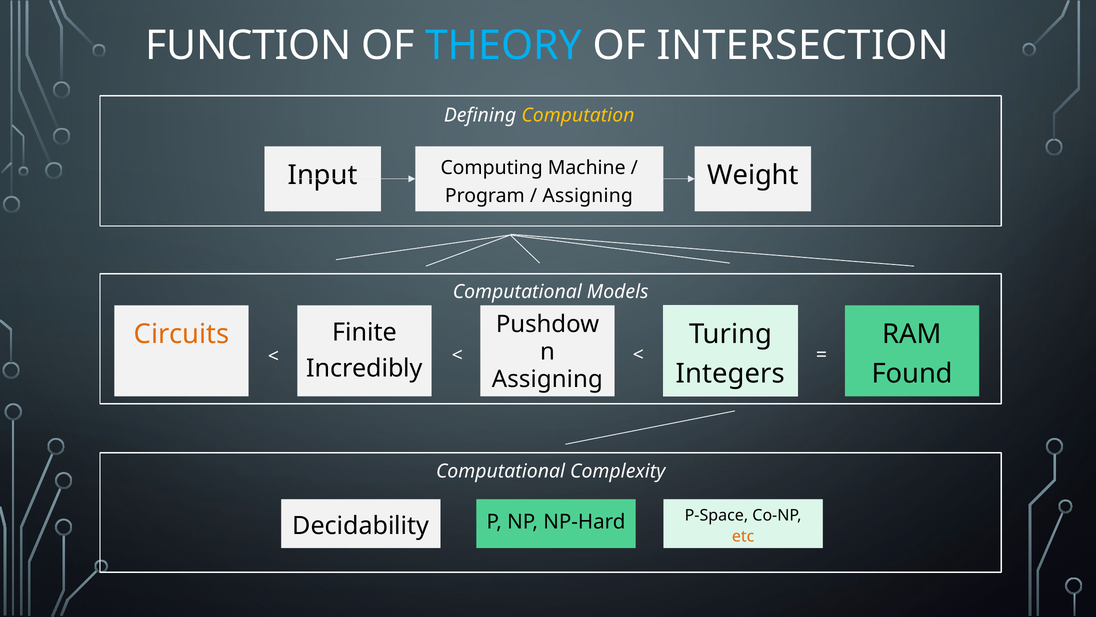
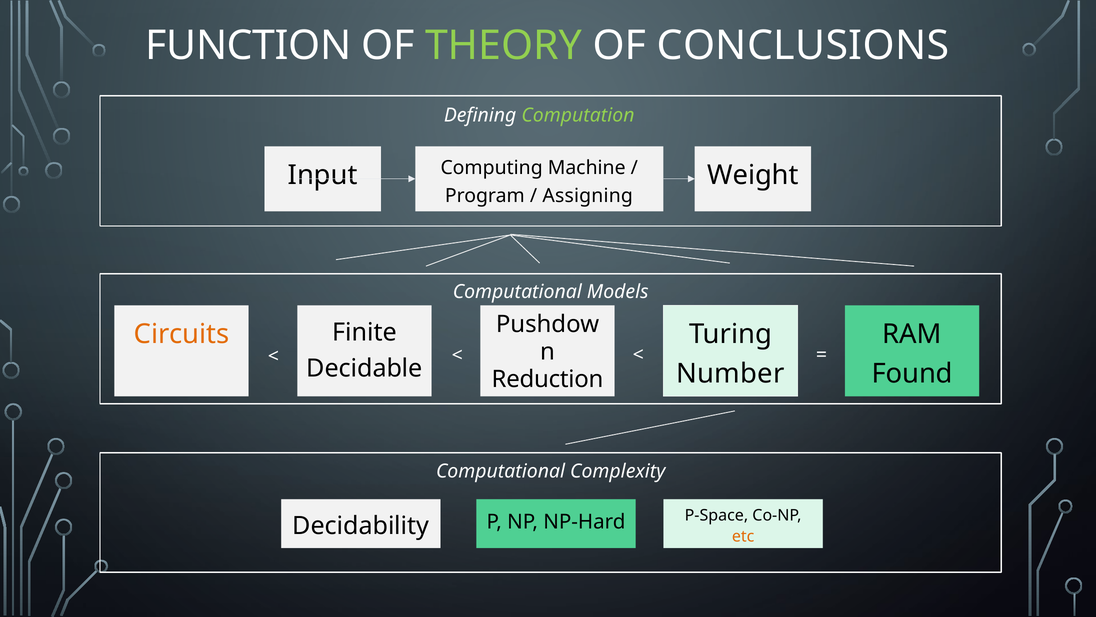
THEORY colour: light blue -> light green (504, 46)
INTERSECTION: INTERSECTION -> CONCLUSIONS (803, 46)
Computation colour: yellow -> light green (578, 115)
Incredibly: Incredibly -> Decidable (364, 368)
Integers: Integers -> Number (730, 374)
Assigning: Assigning -> Reduction (547, 379)
